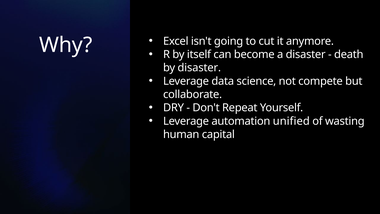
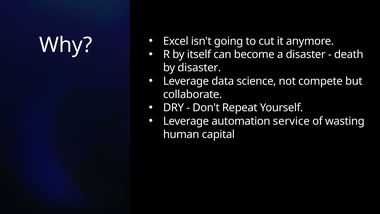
unified: unified -> service (291, 121)
